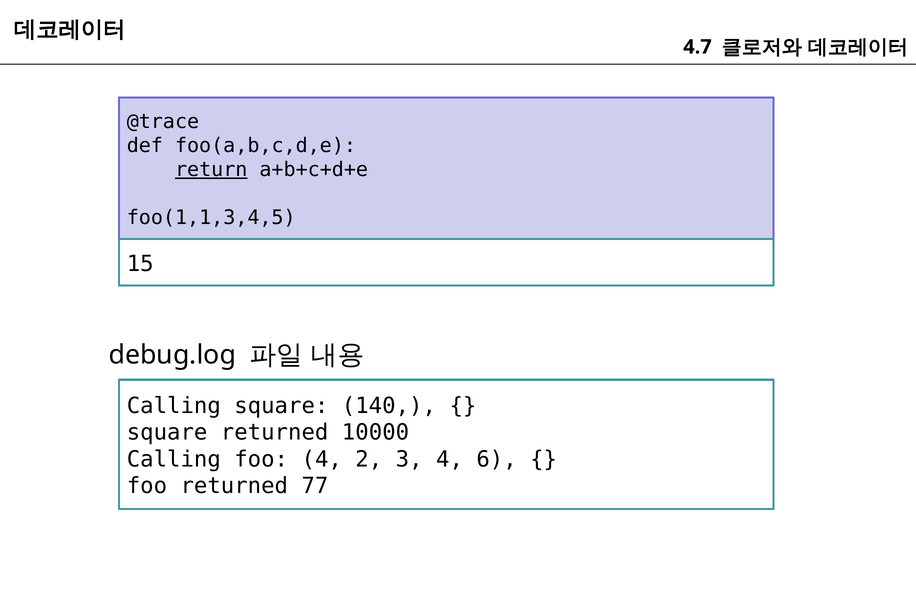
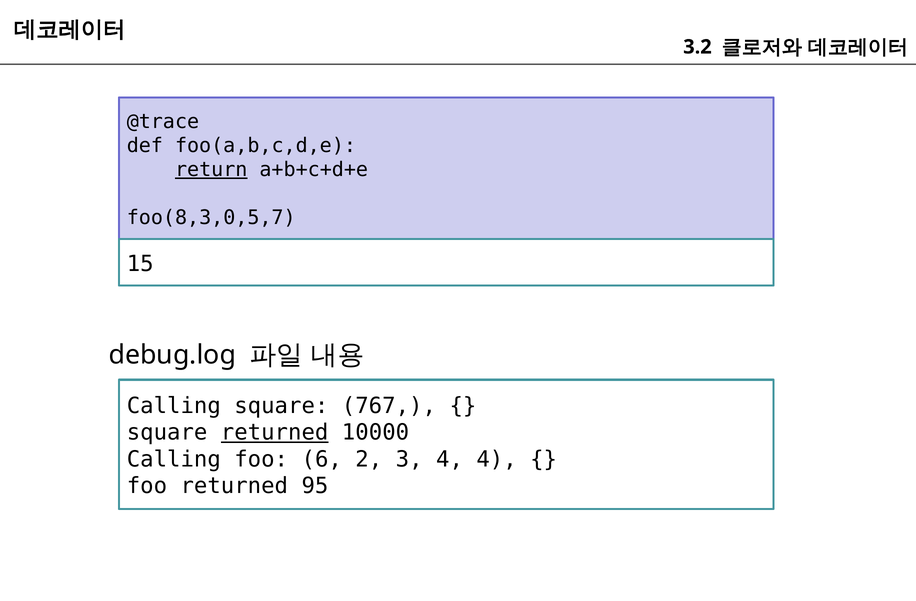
4.7: 4.7 -> 3.2 (697, 47)
foo(1,1,3,4,5: foo(1,1,3,4,5 -> foo(8,3,0,5,7 (211, 218)
140: 140 -> 767 (389, 406)
returned underline: none -> present (275, 433)
foo 4: 4 -> 6 (322, 460)
4 6: 6 -> 4 (497, 460)
77: 77 -> 95 (315, 487)
